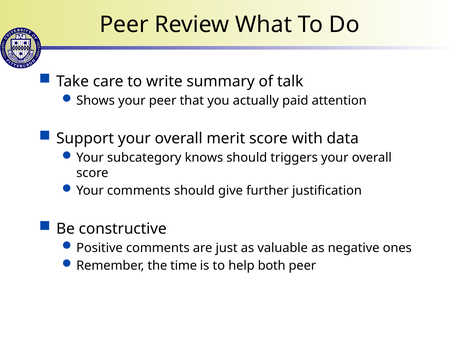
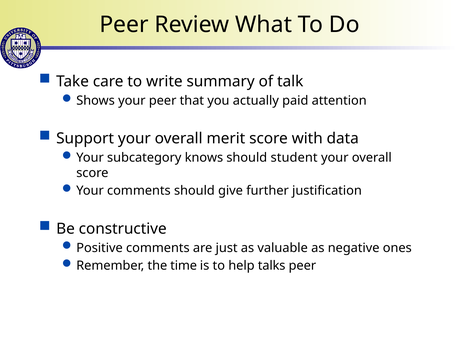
triggers: triggers -> student (294, 158)
both: both -> talks (272, 266)
